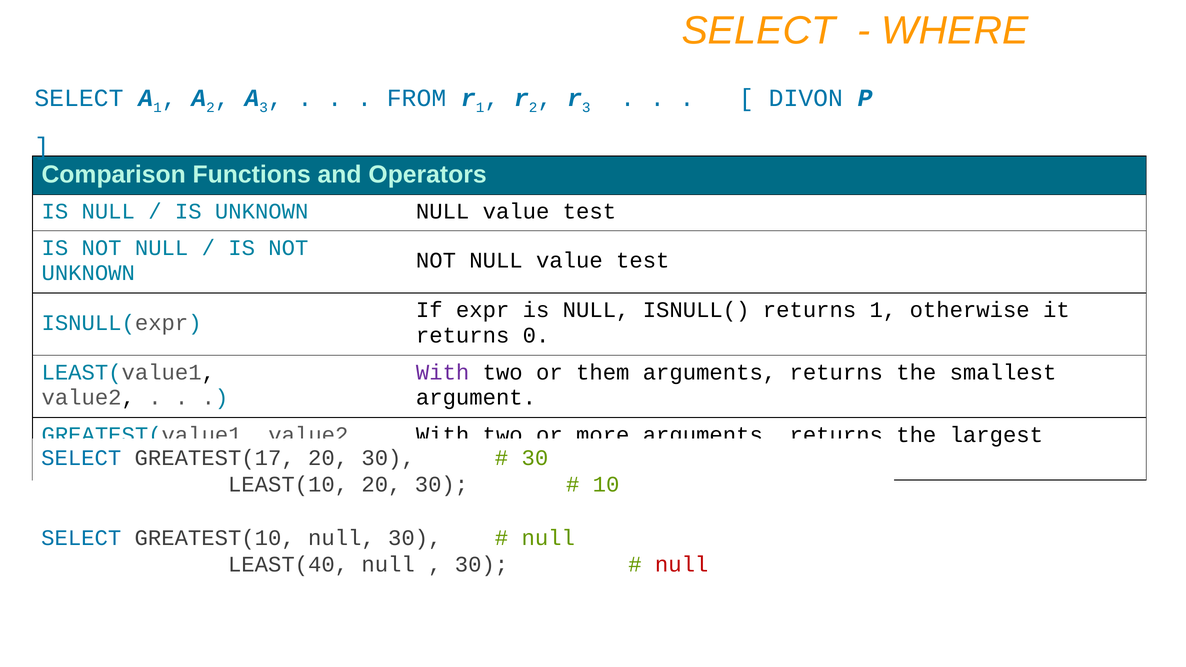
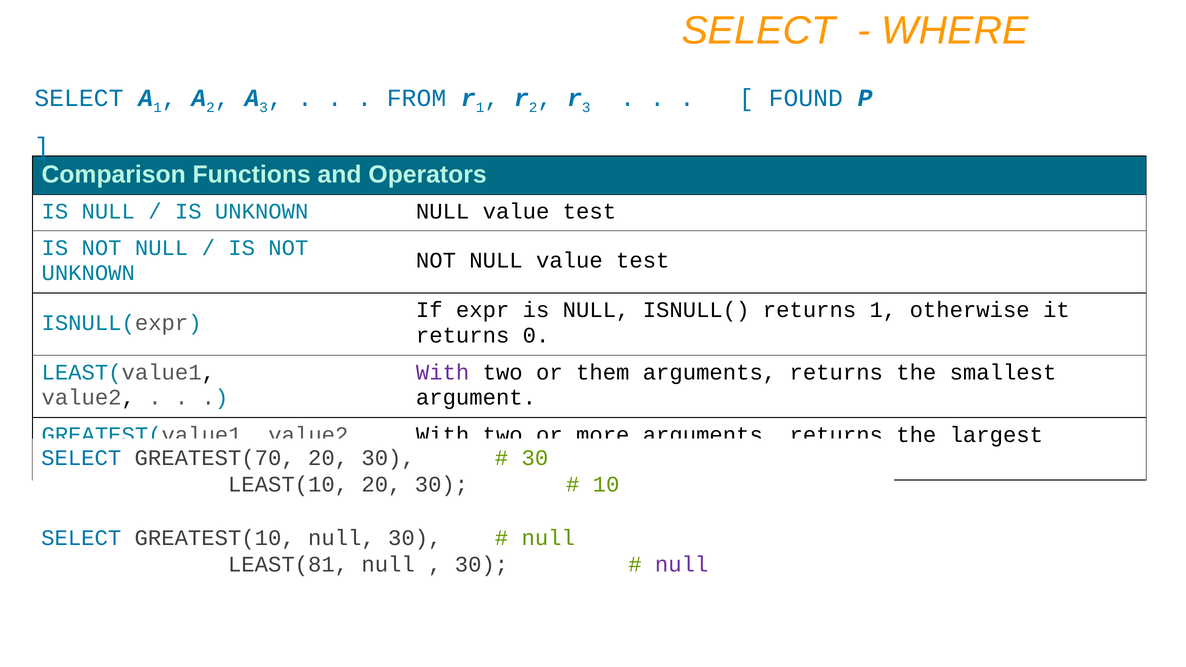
DIVON: DIVON -> FOUND (806, 98)
GREATEST(17: GREATEST(17 -> GREATEST(70 (215, 458)
LEAST(40: LEAST(40 -> LEAST(81 (288, 565)
null colour: red -> purple (682, 565)
